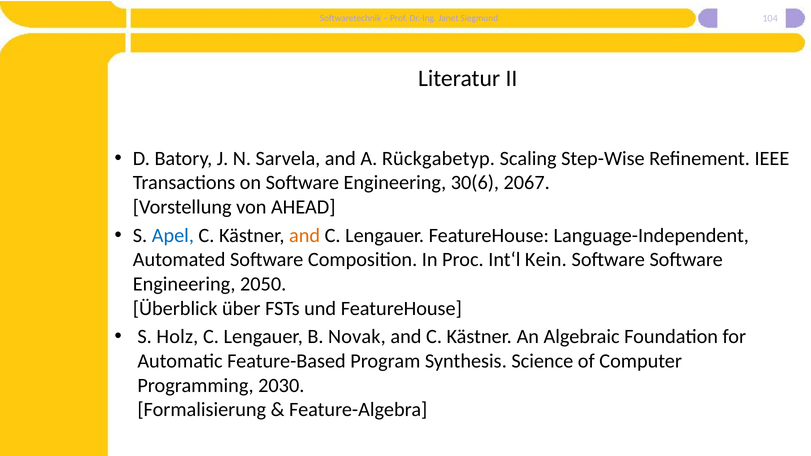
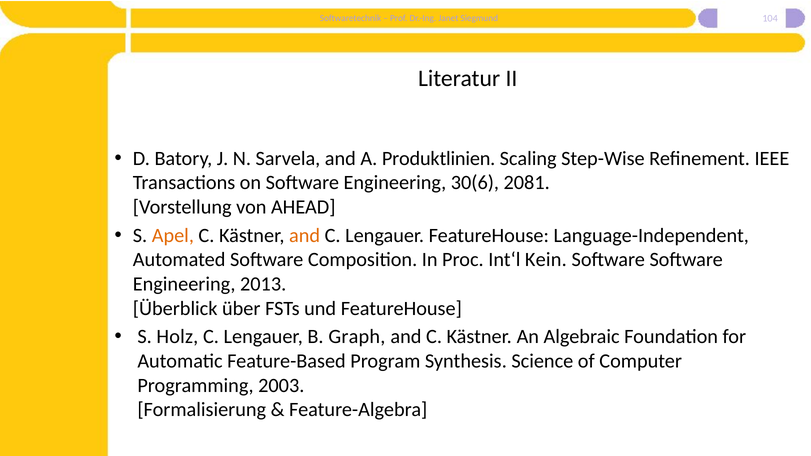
Rückgabetyp: Rückgabetyp -> Produktlinien (439, 159)
2067: 2067 -> 2081 (527, 183)
Apel colour: blue -> orange (173, 236)
2050: 2050 -> 2013 (263, 284)
Novak: Novak -> Graph (357, 337)
2030: 2030 -> 2003 (281, 386)
